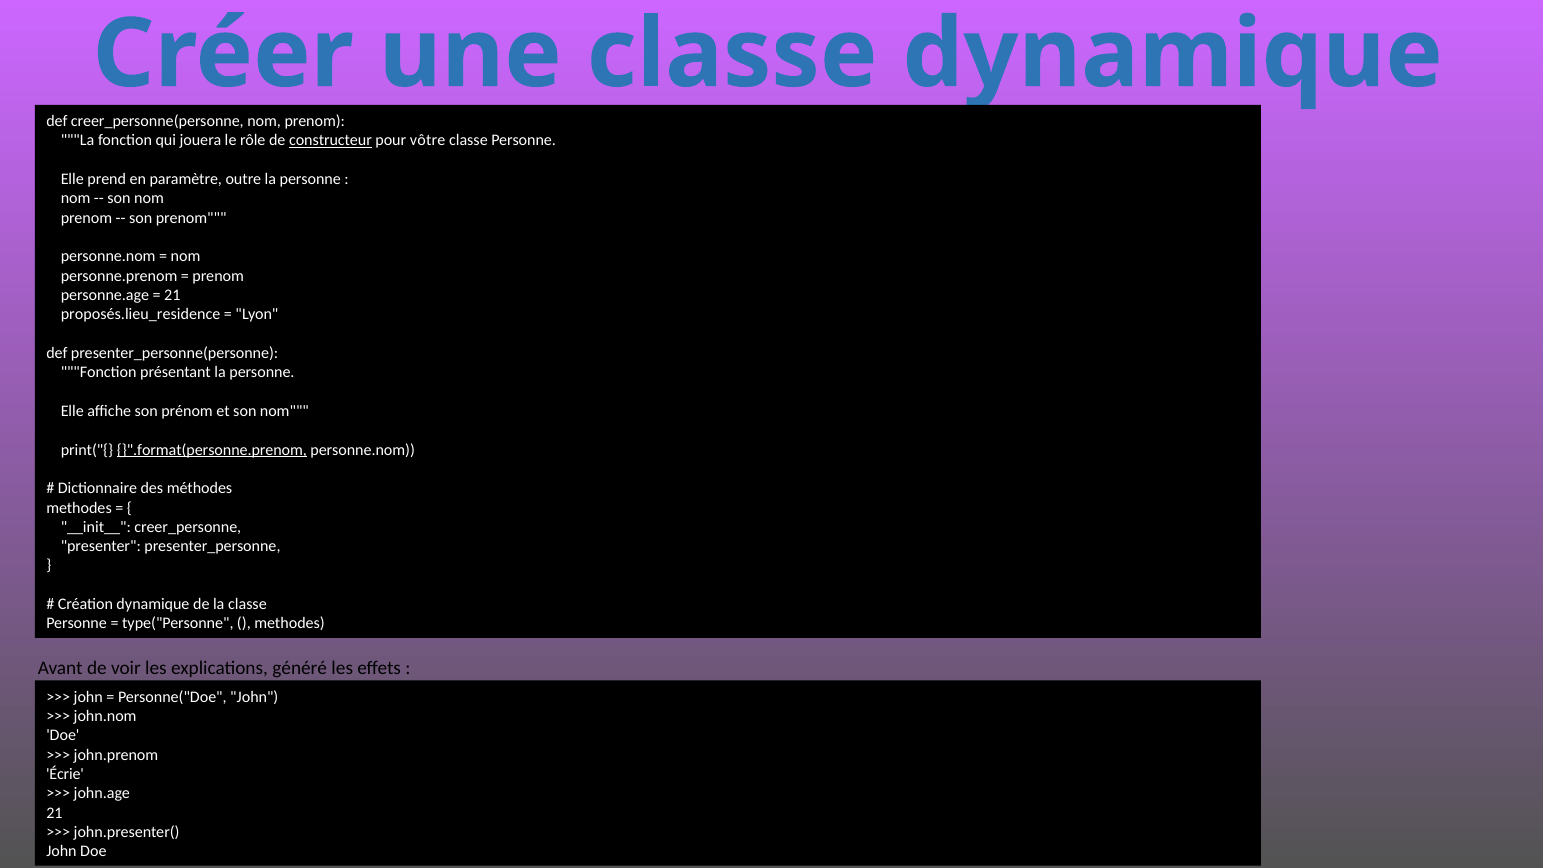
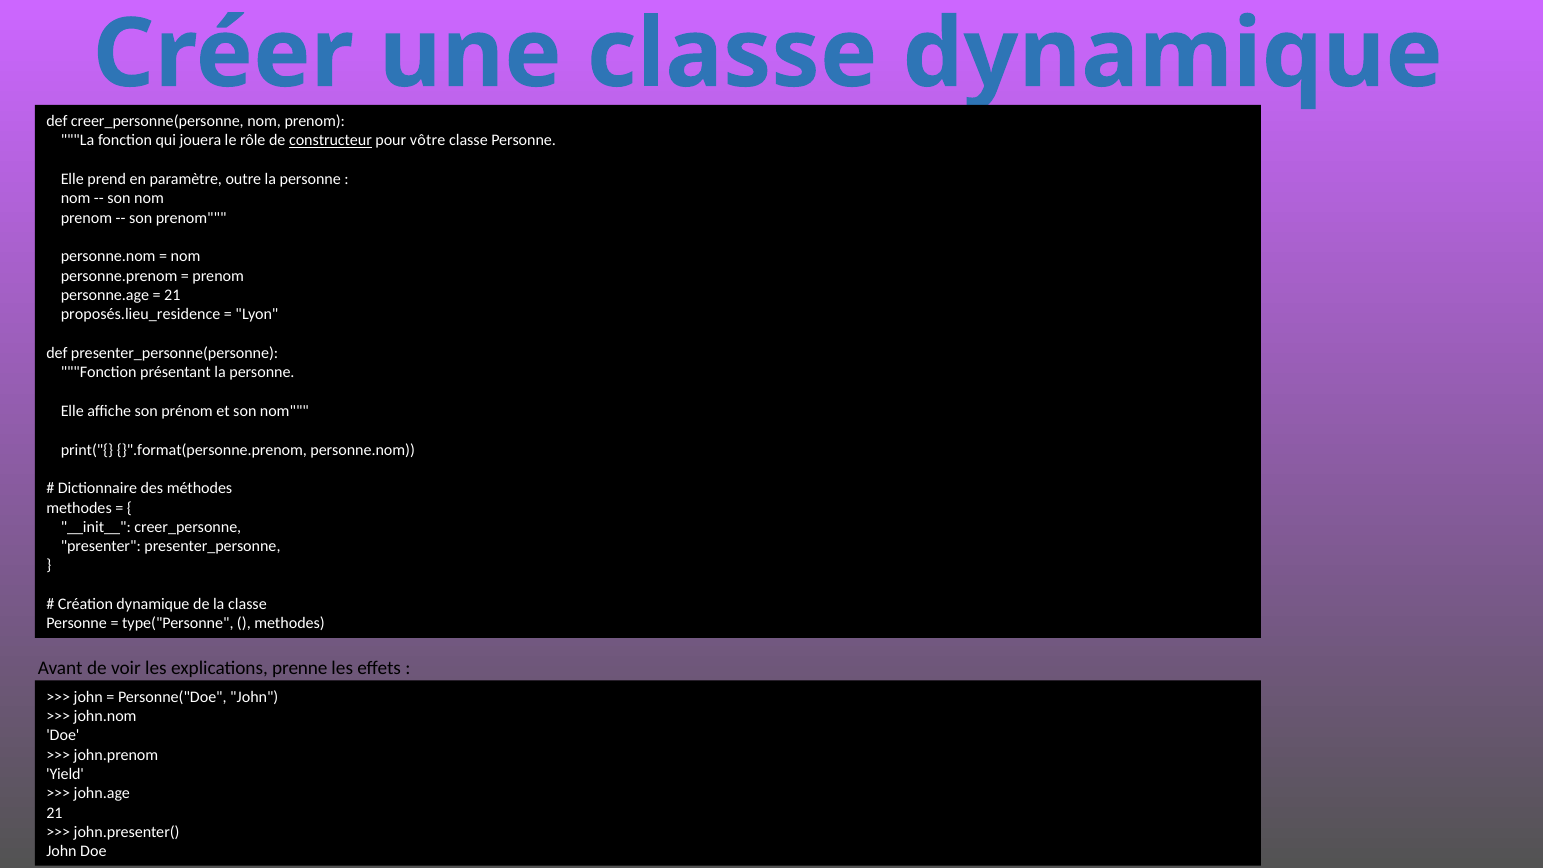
}".format(personne.prenom underline: present -> none (212, 450)
généré: généré -> prenne (300, 668)
Écrie: Écrie -> Yield (65, 774)
